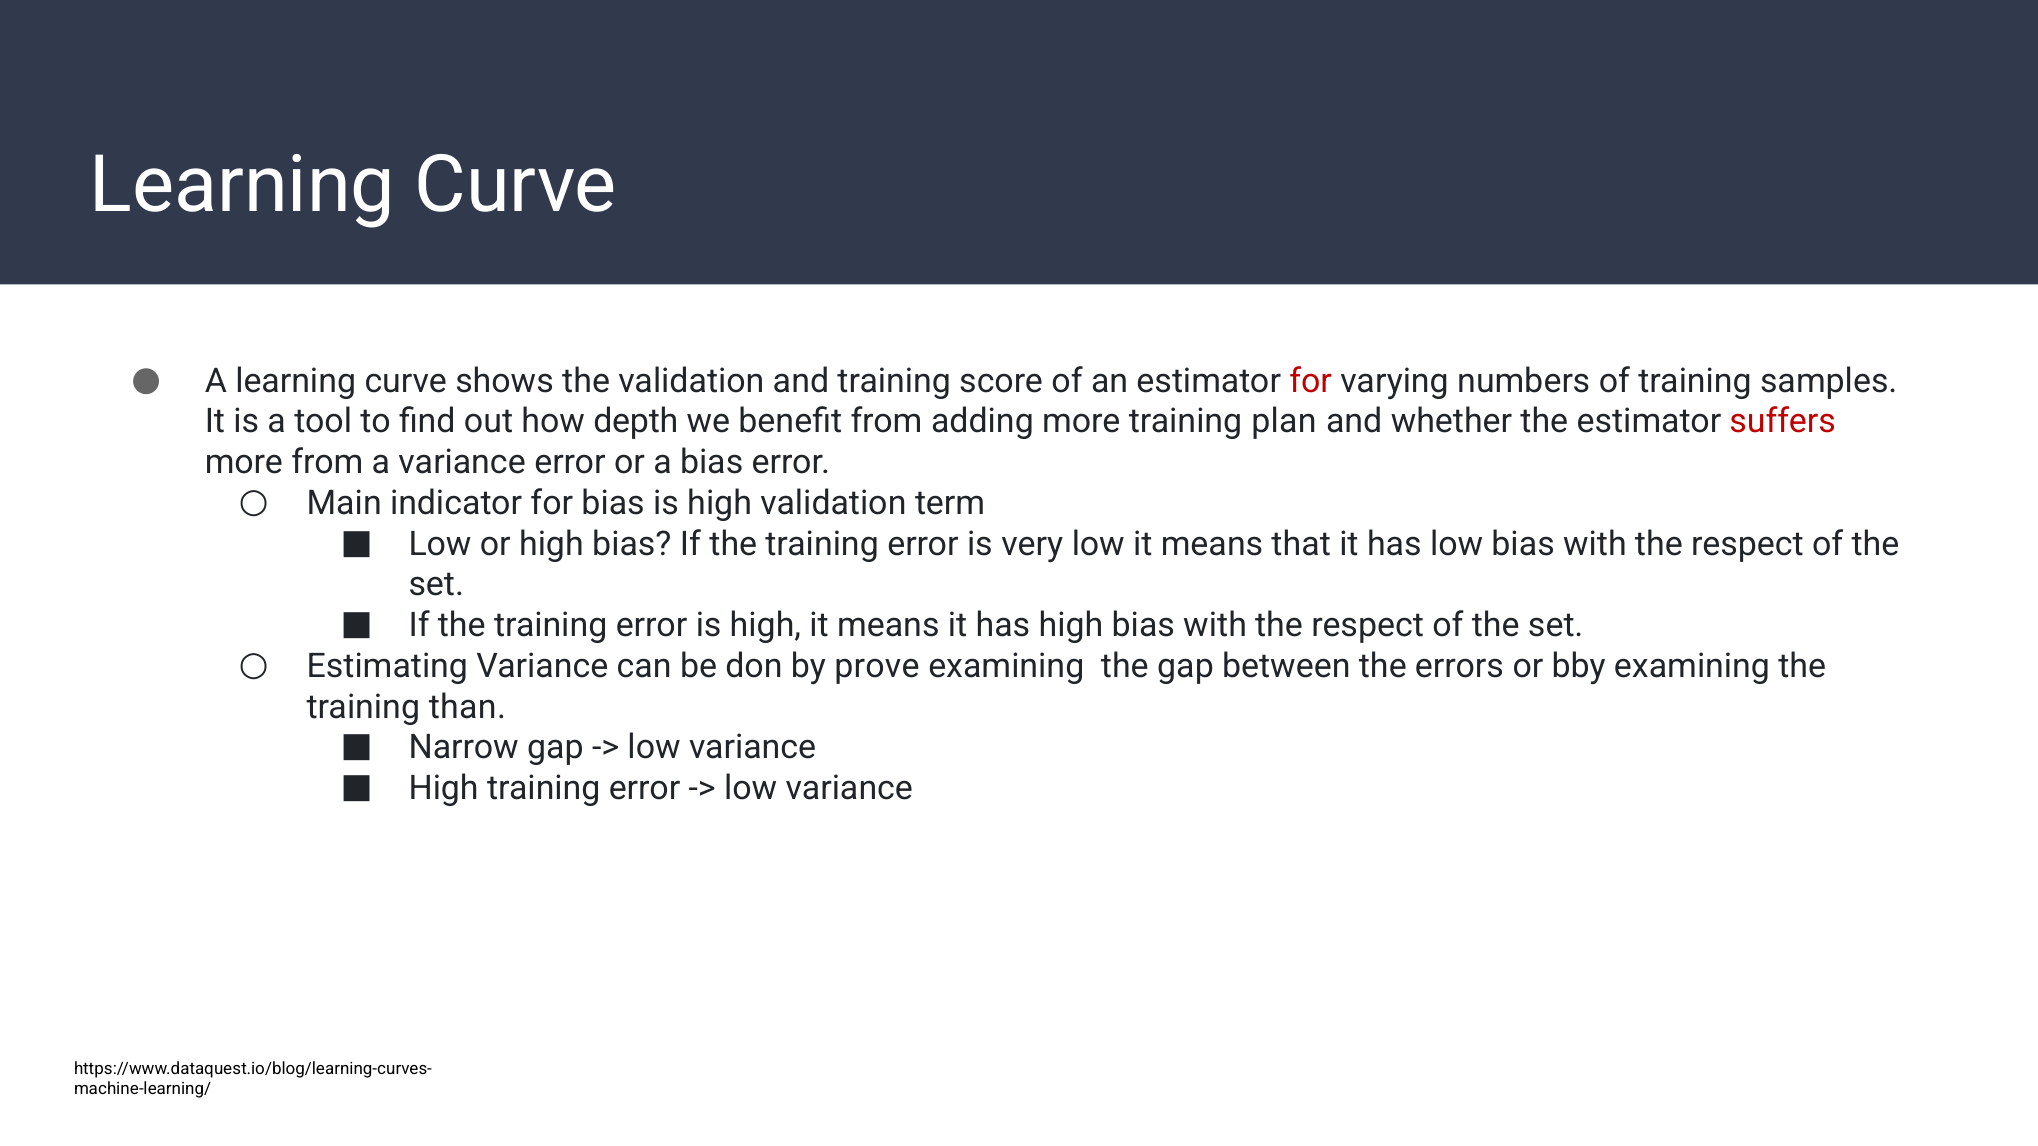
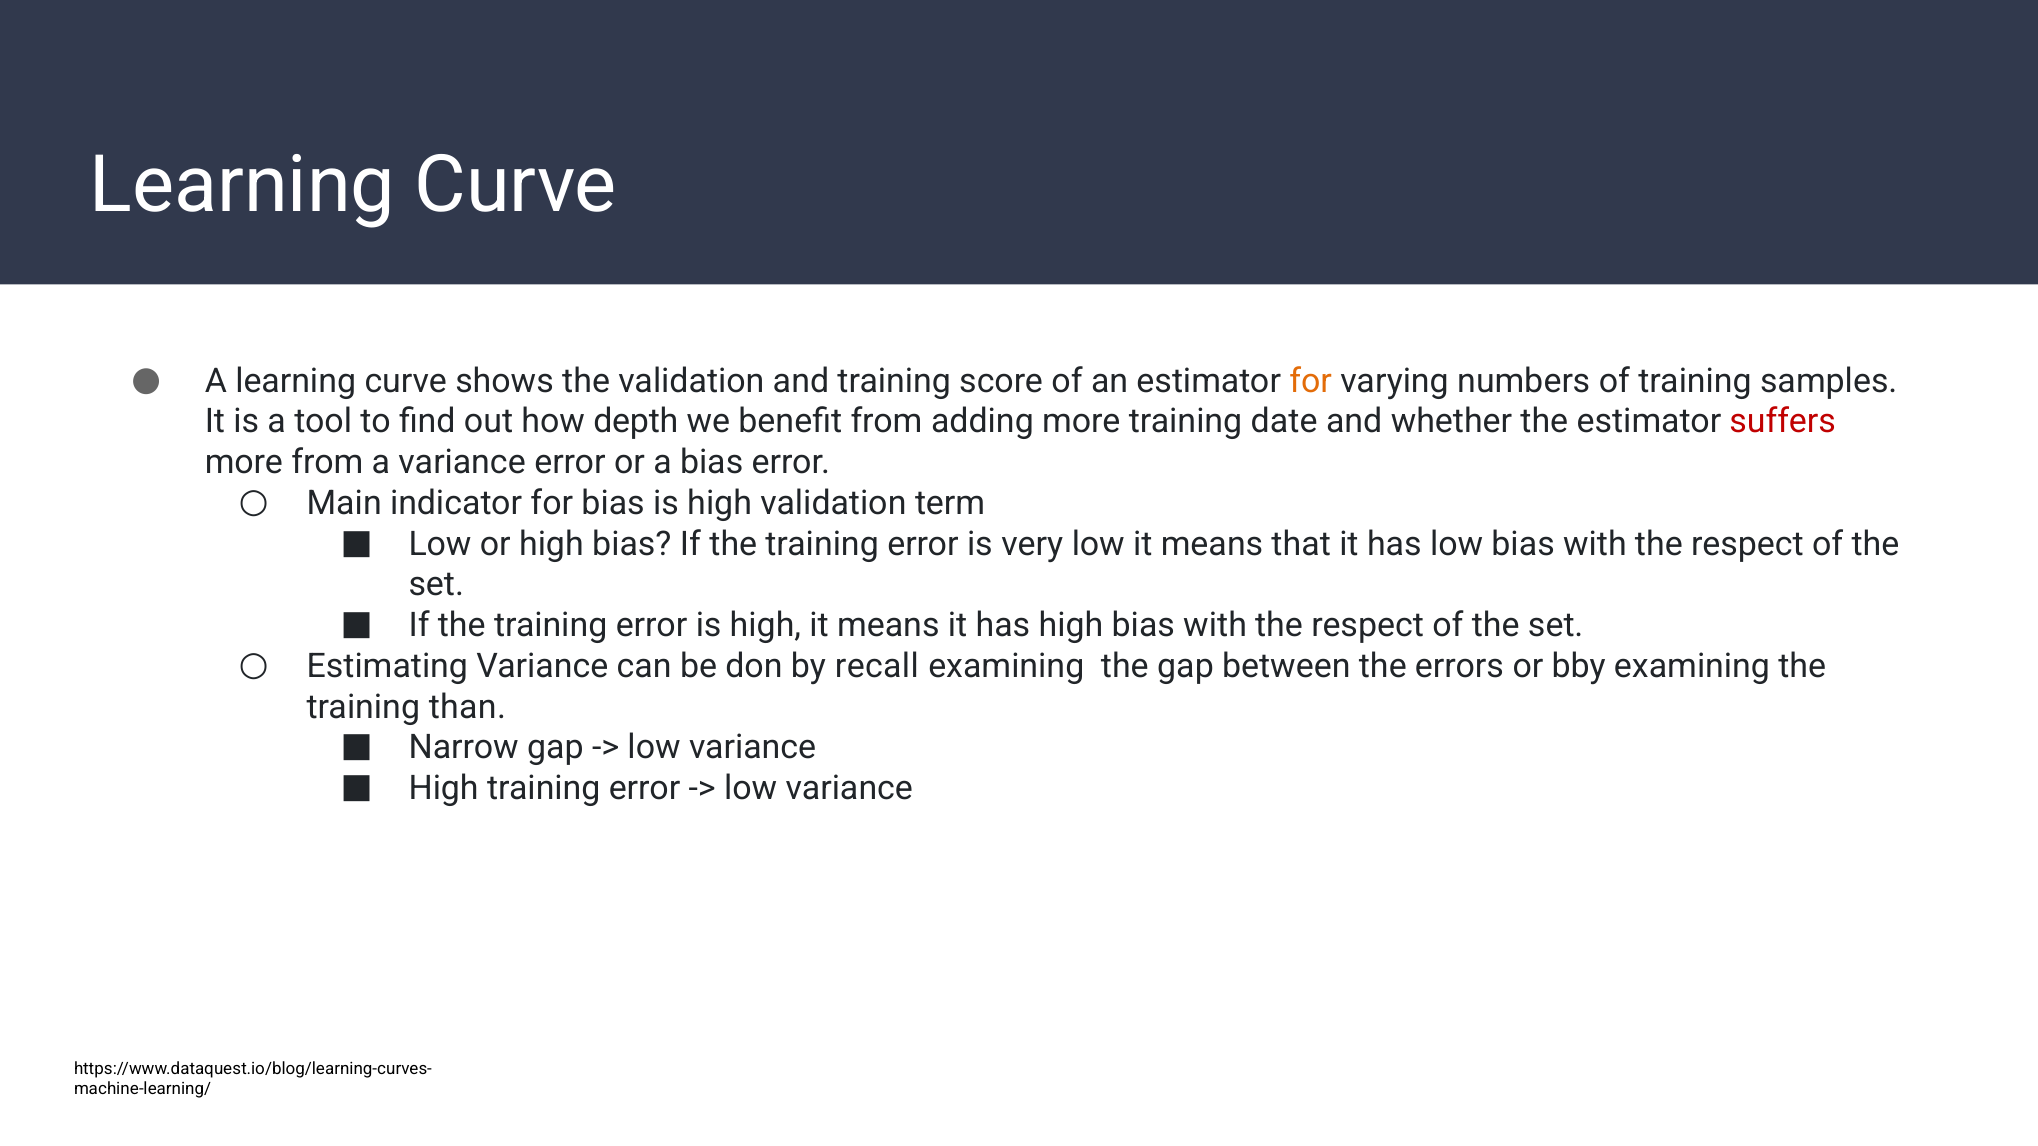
for colour: red -> orange (1311, 381)
plan: plan -> date (1284, 422)
prove: prove -> recall (877, 666)
